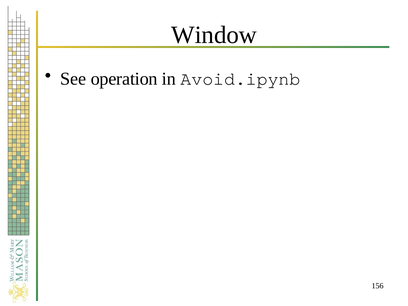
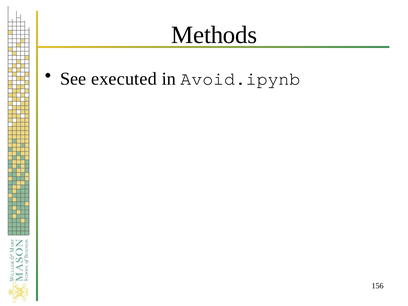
Window: Window -> Methods (214, 35)
operation: operation -> executed (124, 79)
